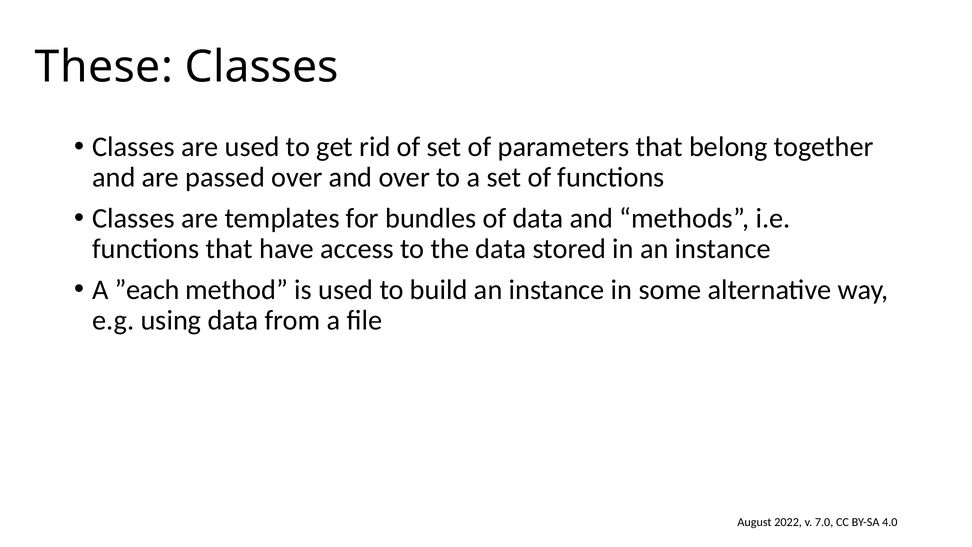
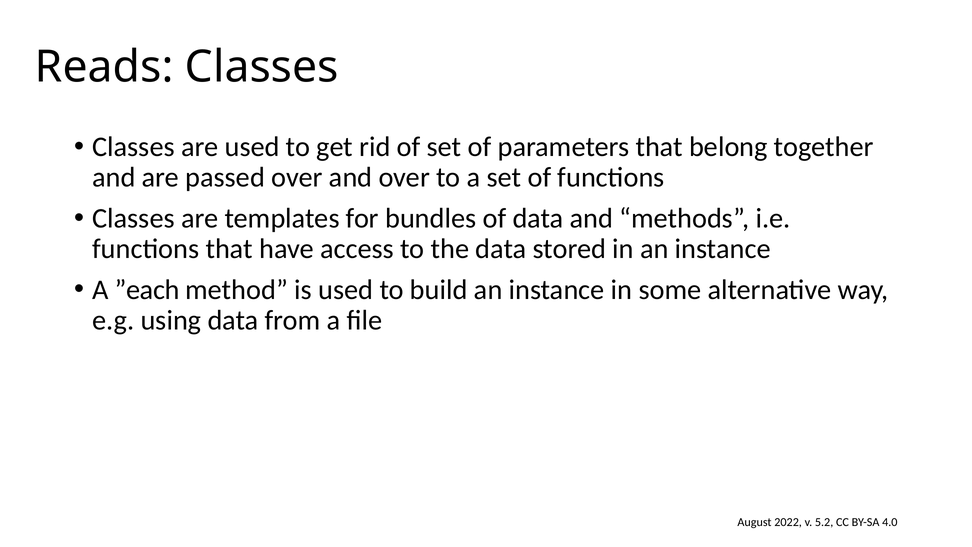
These: These -> Reads (104, 67)
7.0: 7.0 -> 5.2 (824, 522)
